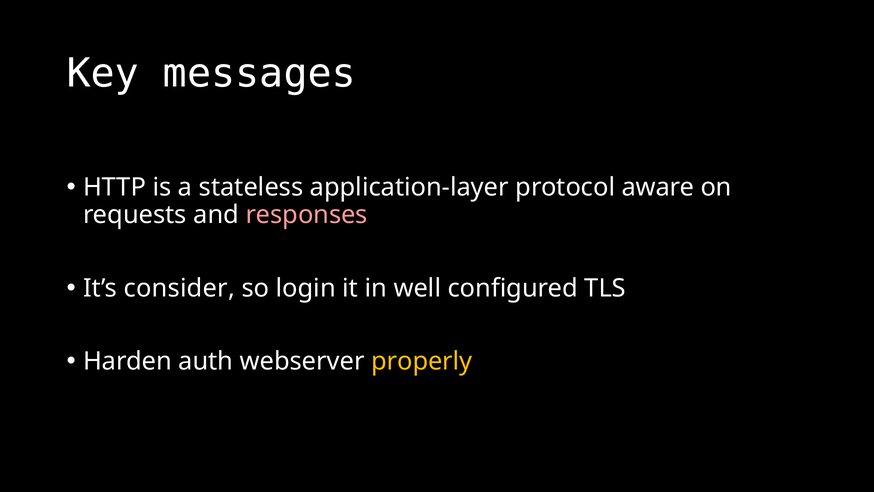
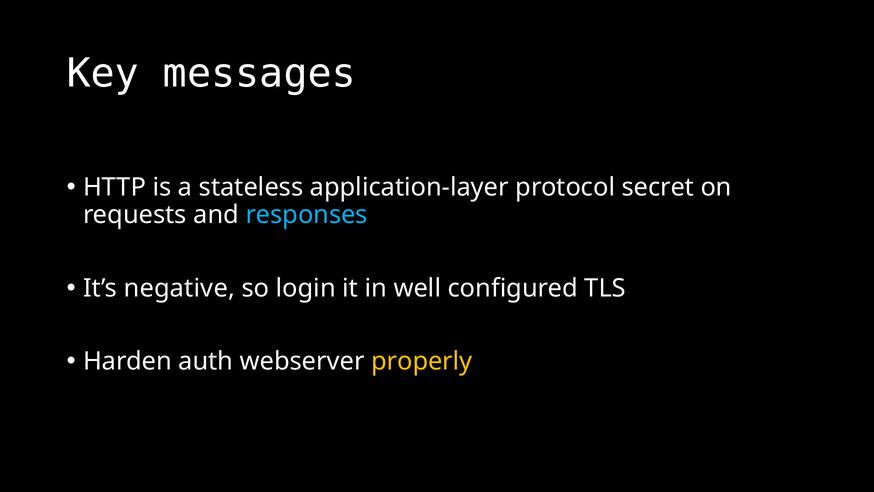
aware: aware -> secret (658, 187)
responses colour: pink -> light blue (307, 215)
consider: consider -> negative (179, 288)
